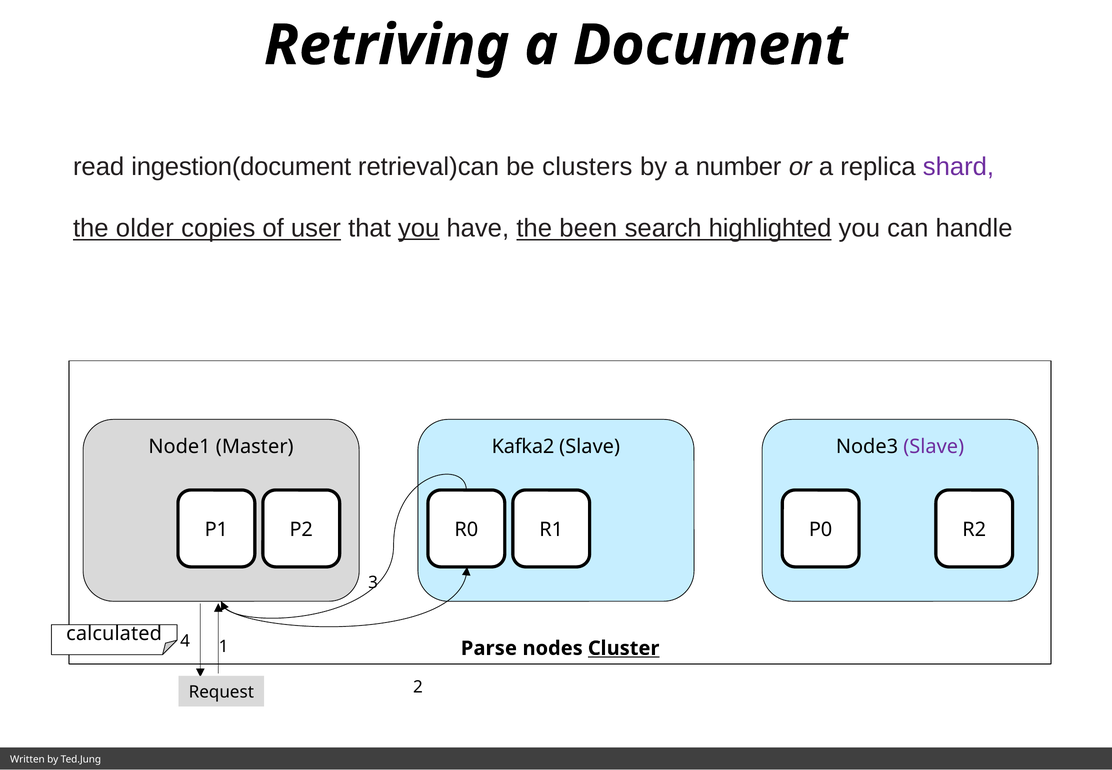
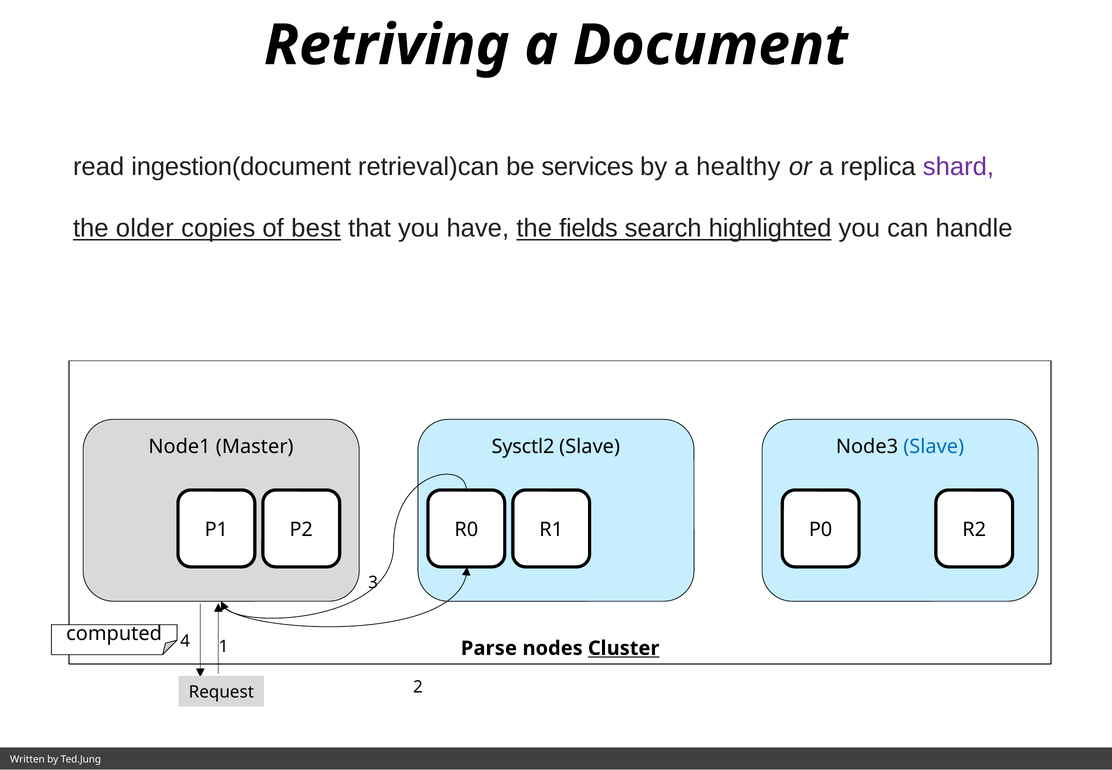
clusters: clusters -> services (588, 167)
number: number -> healthy (738, 167)
user: user -> best (316, 228)
you underline: present -> none (419, 228)
been: been -> fields (588, 228)
Kafka2: Kafka2 -> Sysctl2 (523, 447)
Slave colour: purple -> blue (934, 447)
calculated: calculated -> computed (114, 634)
